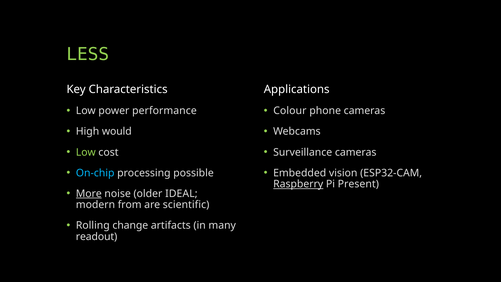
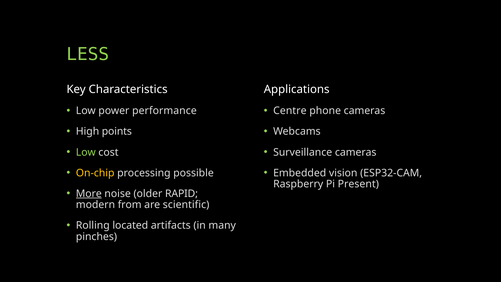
Colour: Colour -> Centre (290, 111)
would: would -> points (117, 131)
On-chip colour: light blue -> yellow (95, 173)
Raspberry underline: present -> none (298, 184)
IDEAL: IDEAL -> RAPID (182, 193)
change: change -> located (130, 225)
readout: readout -> pinches (96, 237)
